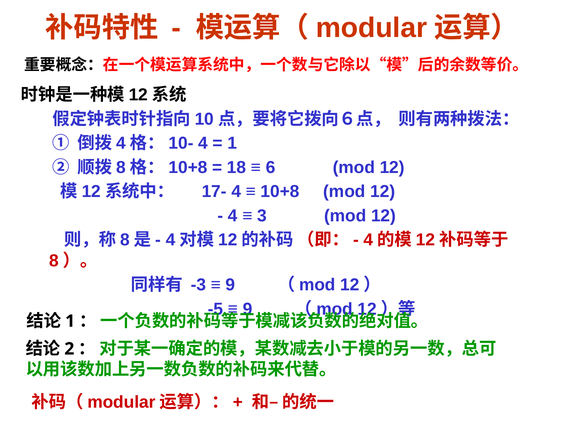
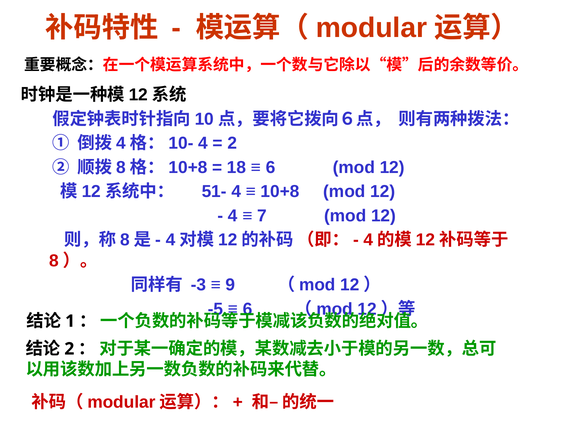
1: 1 -> 2 (232, 143)
17-: 17- -> 51- (214, 192)
3: 3 -> 7 (262, 216)
9: 9 -> 6 (248, 309)
